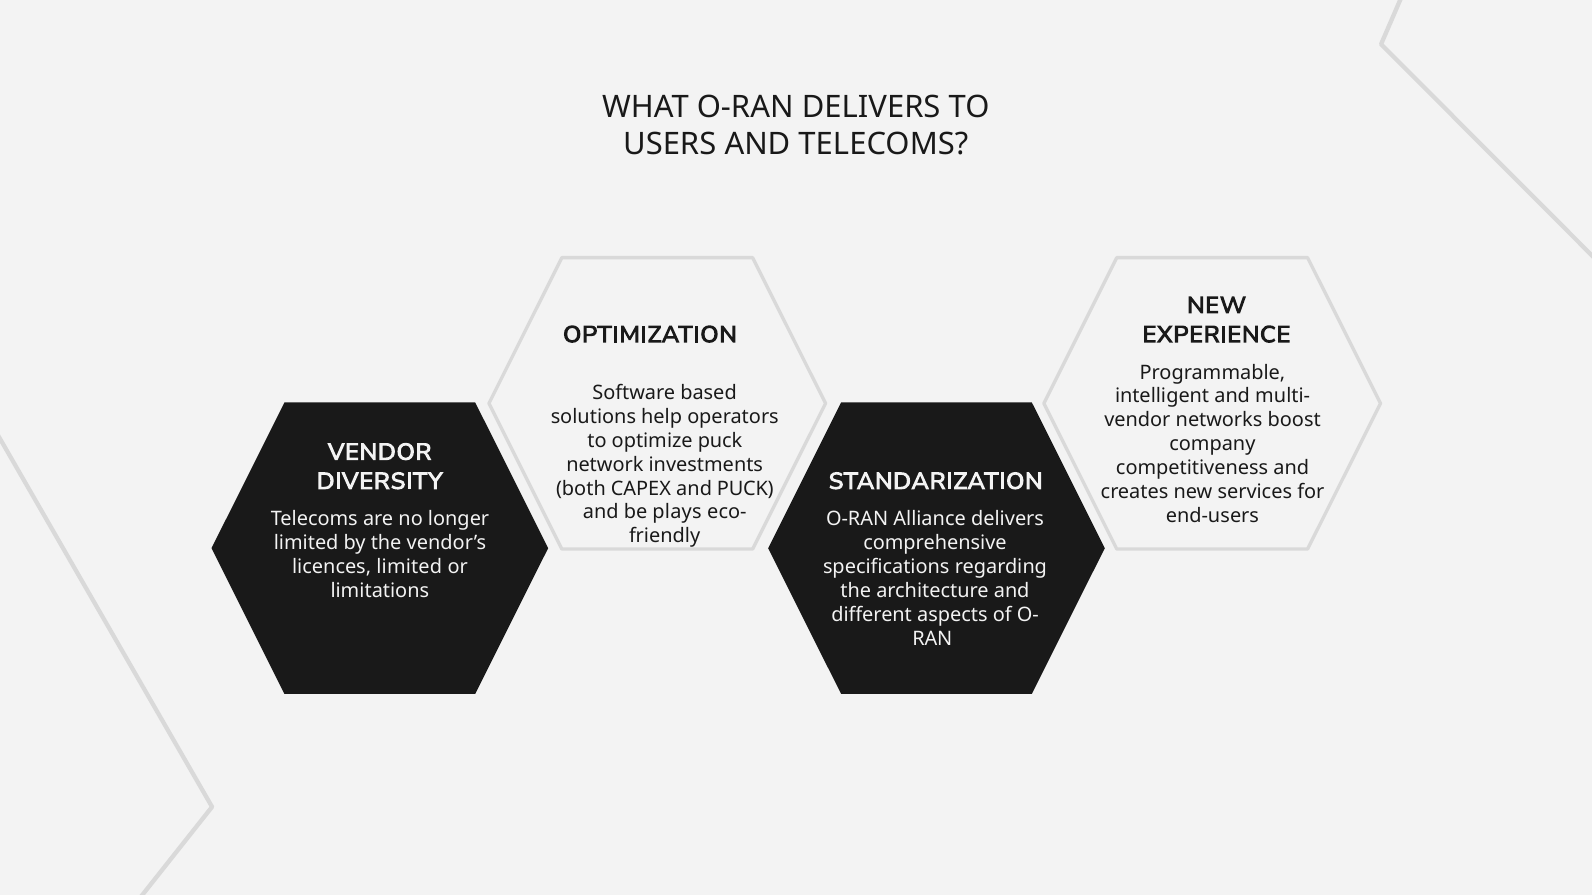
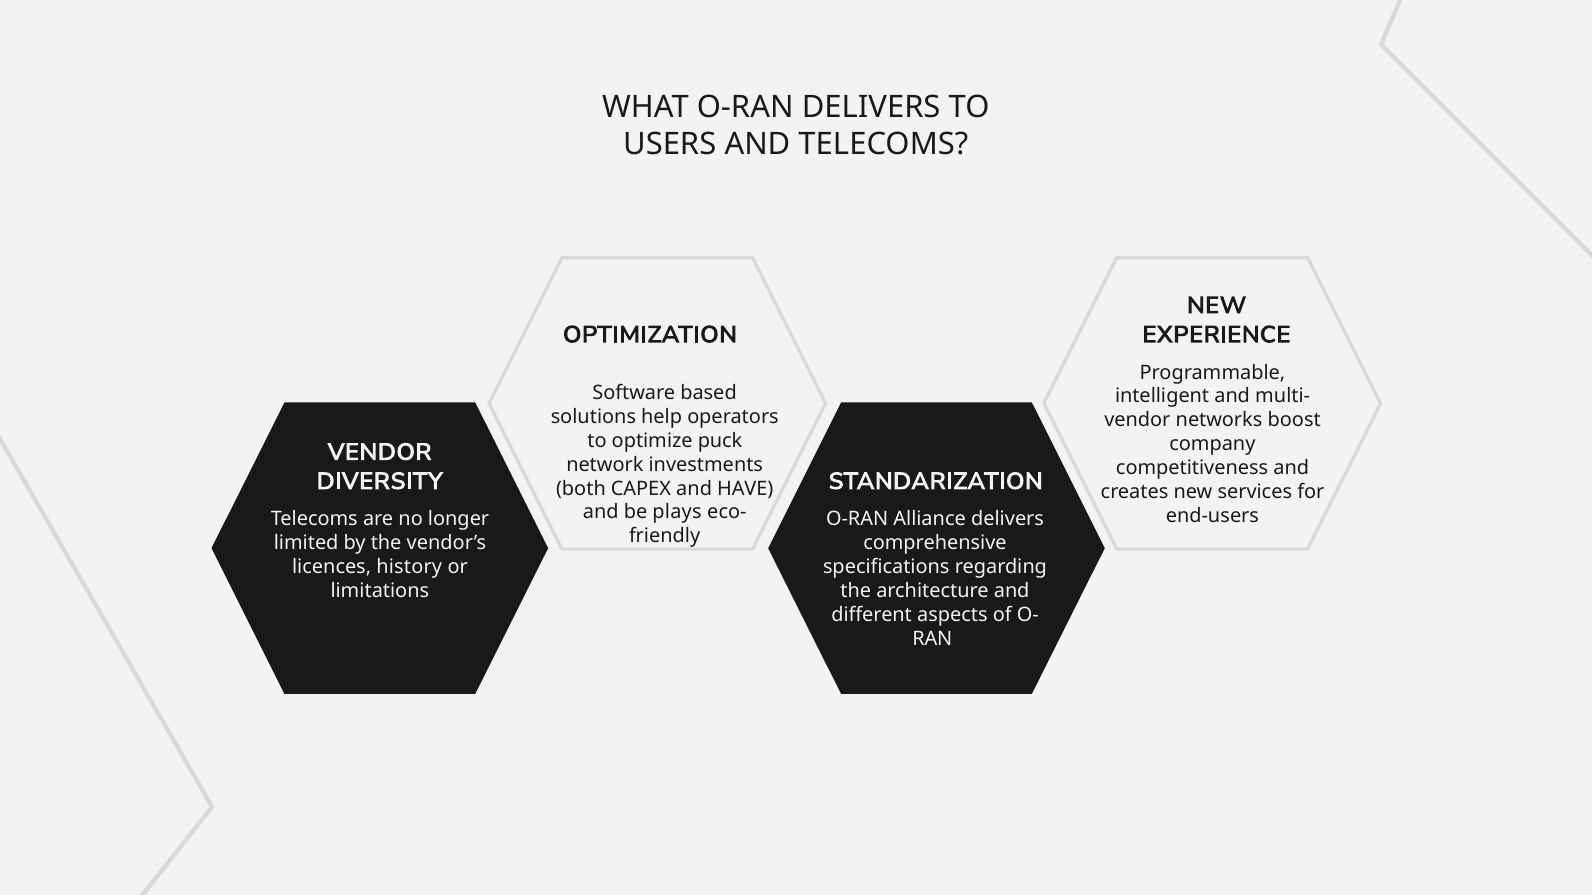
and PUCK: PUCK -> HAVE (745, 489)
licences limited: limited -> history (409, 567)
